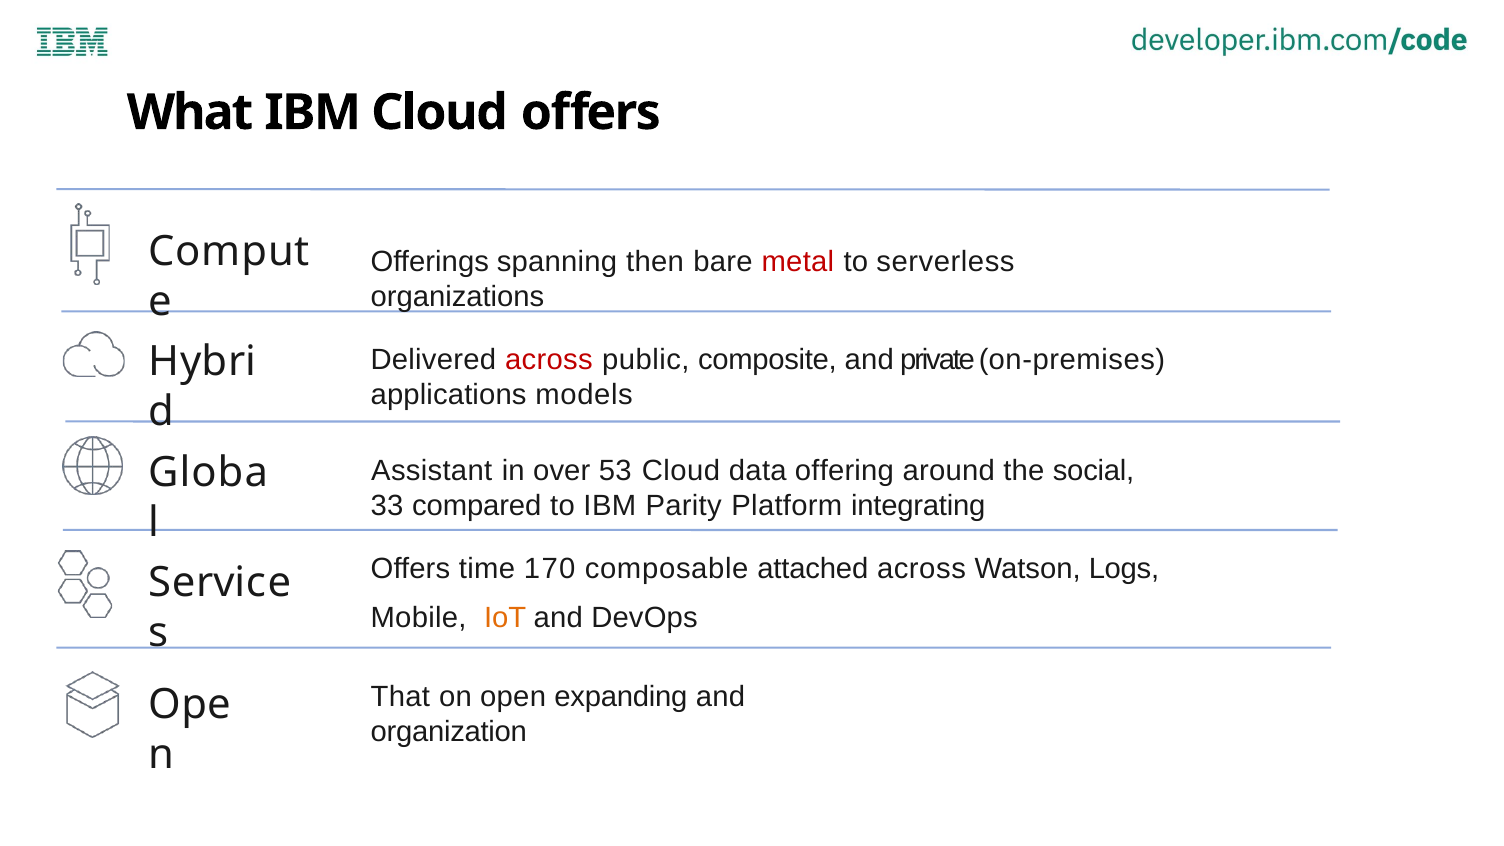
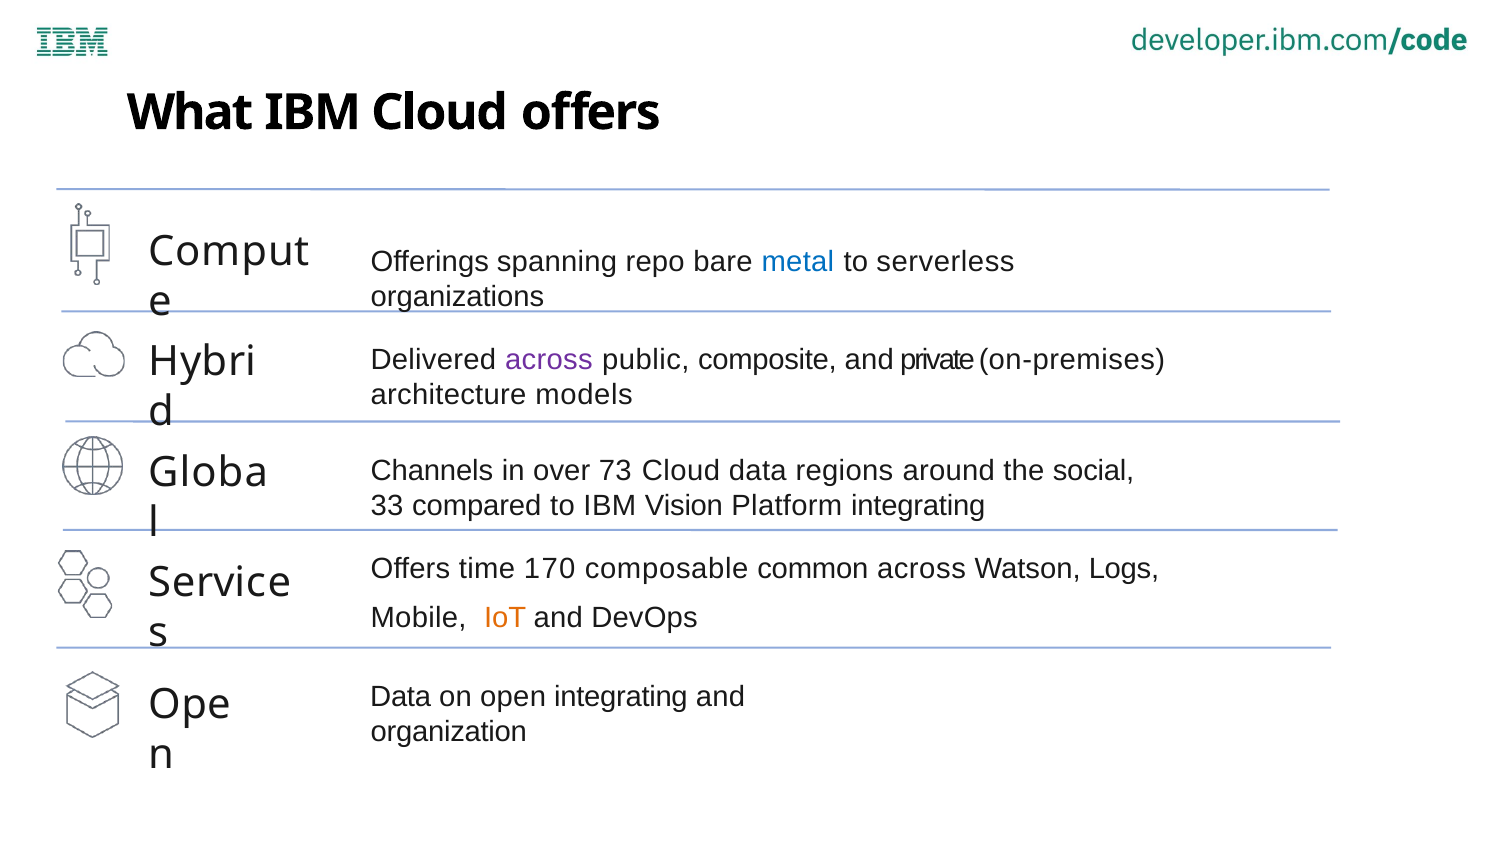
then: then -> repo (655, 262)
metal colour: red -> blue (798, 262)
across colour: red -> purple (549, 360)
applications: applications -> architecture (449, 395)
Assistant: Assistant -> Channels (432, 471)
53: 53 -> 73 (615, 471)
offering: offering -> regions (844, 471)
Parity: Parity -> Vision (684, 506)
attached: attached -> common (813, 569)
That: That -> Data (401, 696)
open expanding: expanding -> integrating (621, 696)
